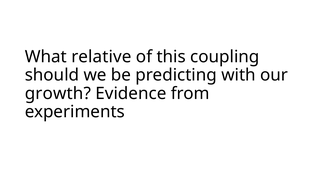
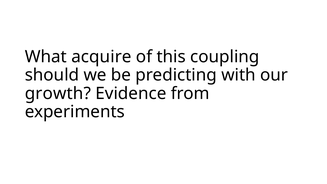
relative: relative -> acquire (101, 57)
